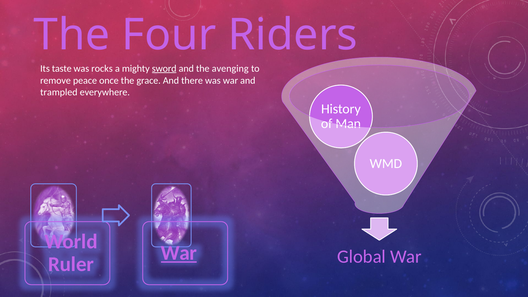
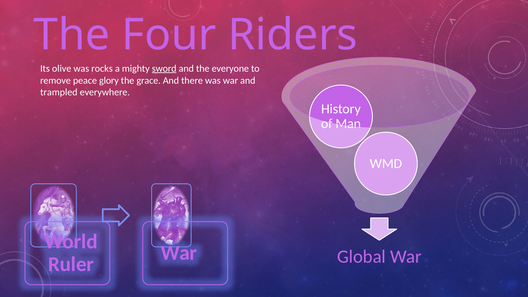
taste: taste -> olive (62, 69)
avenging: avenging -> everyone (230, 69)
once: once -> glory (109, 80)
War underline: present -> none (179, 253)
